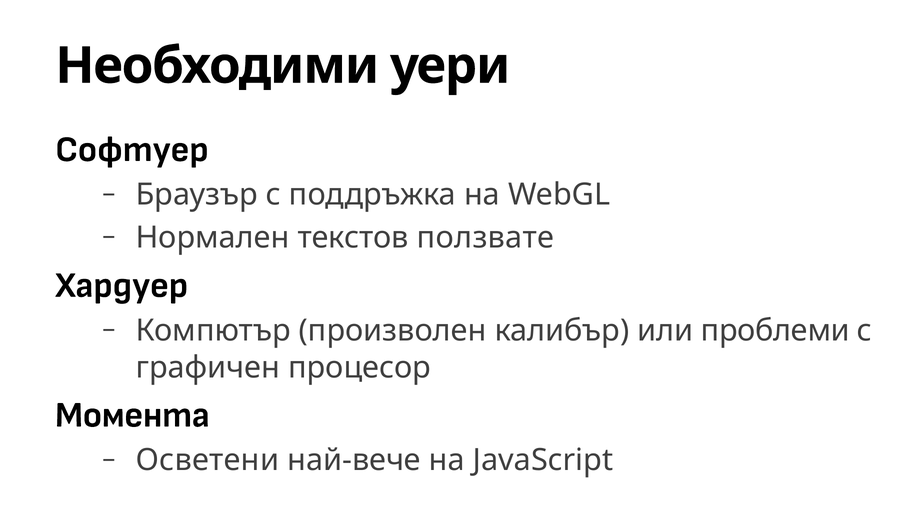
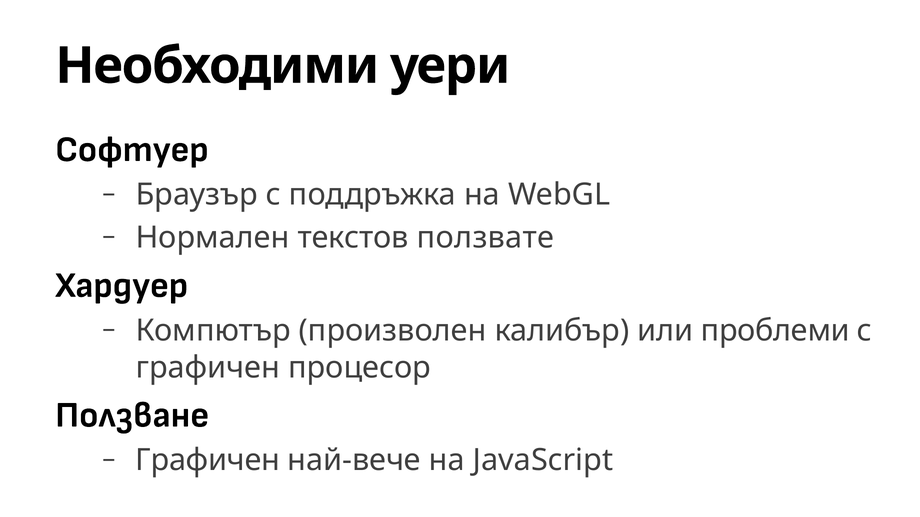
Момента: Момента -> Ползване (132, 415)
Осветени: Осветени -> Графичен (208, 461)
